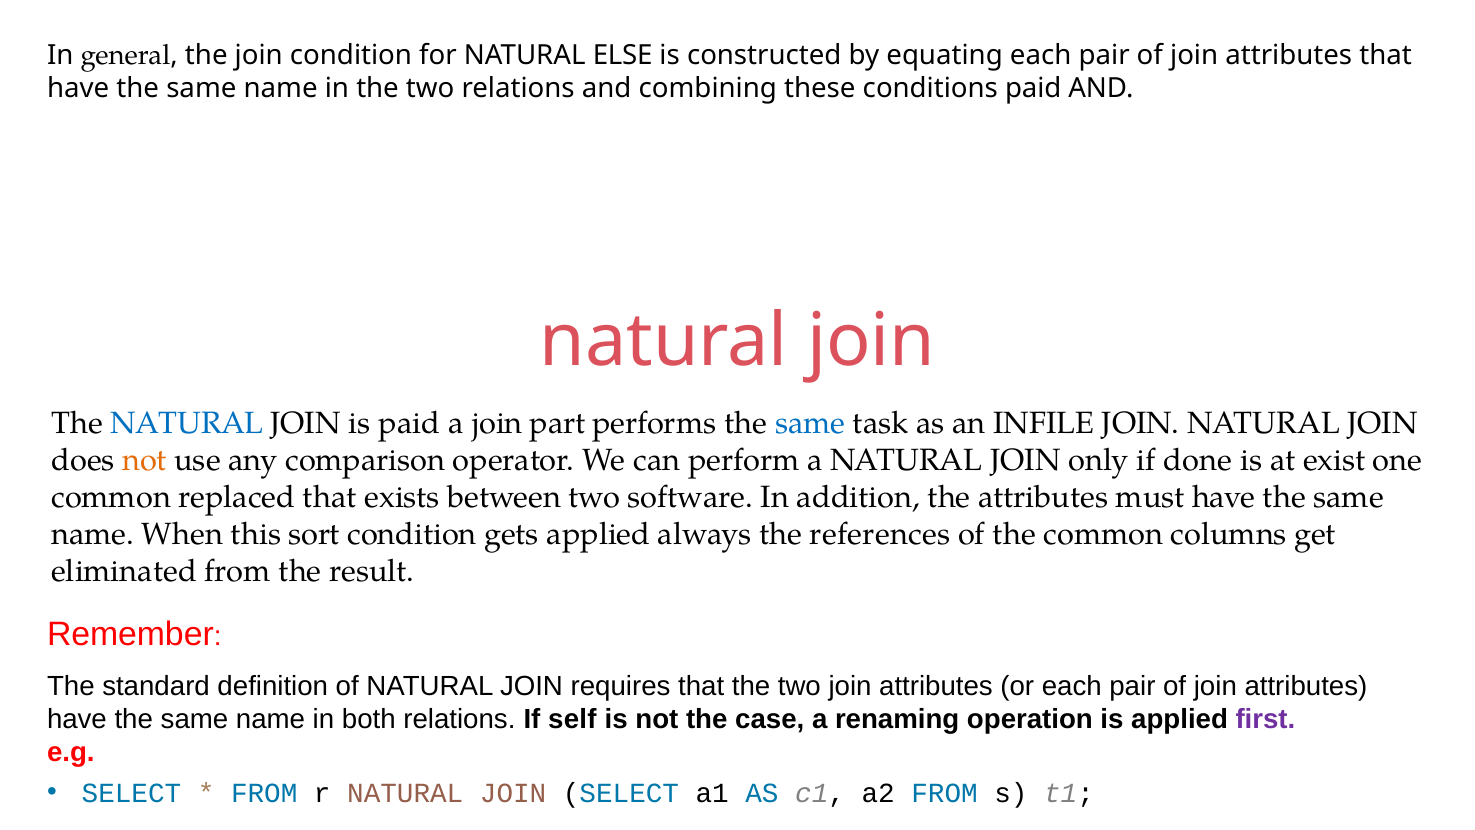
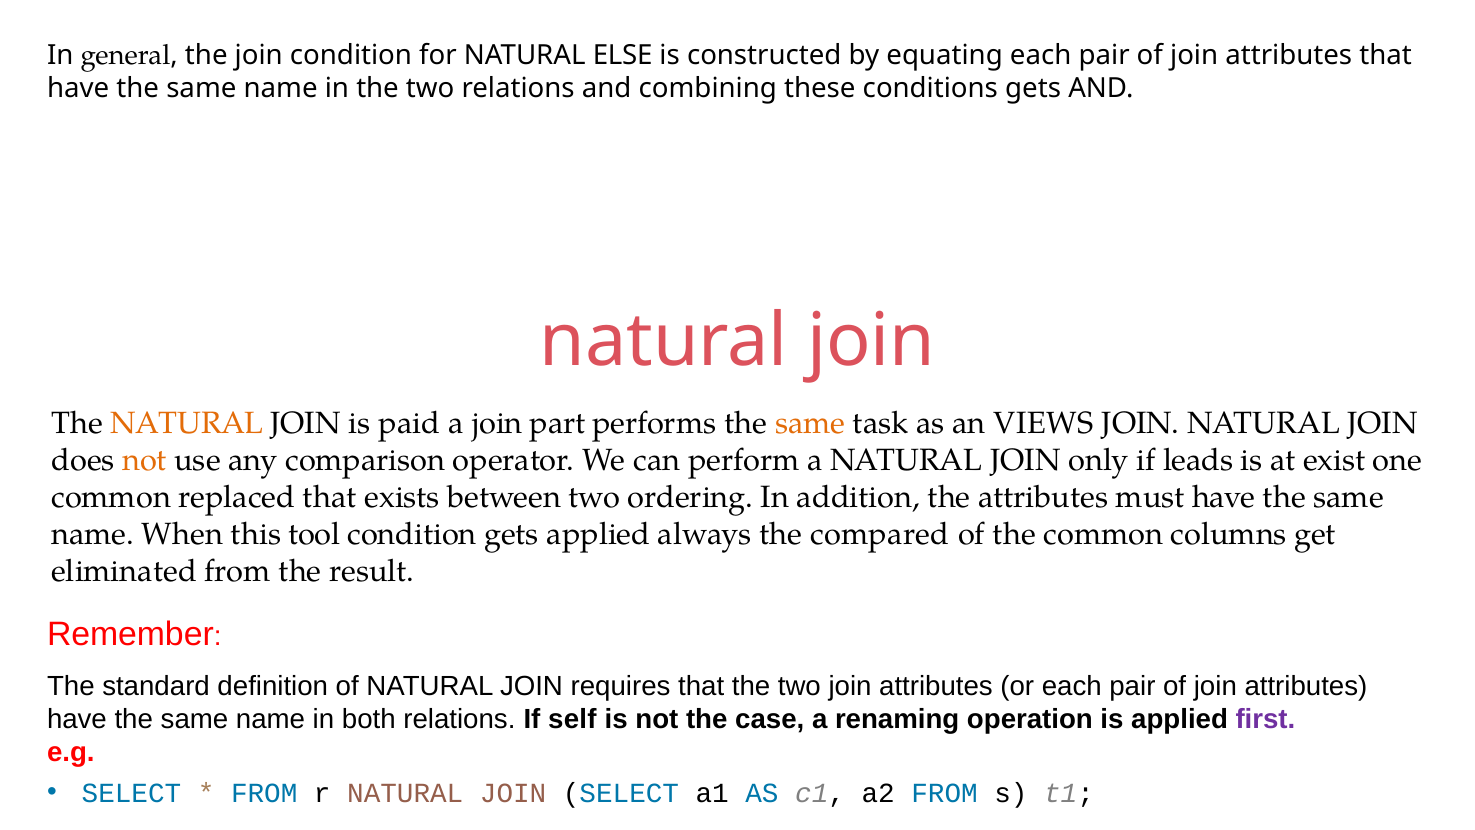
conditions paid: paid -> gets (1033, 89)
NATURAL colour: blue -> orange (187, 423)
same colour: blue -> orange (810, 423)
INFILE: INFILE -> VIEWS (1044, 423)
done: done -> leads (1198, 460)
software: software -> ordering (691, 497)
sort: sort -> tool (314, 534)
references: references -> compared (880, 534)
